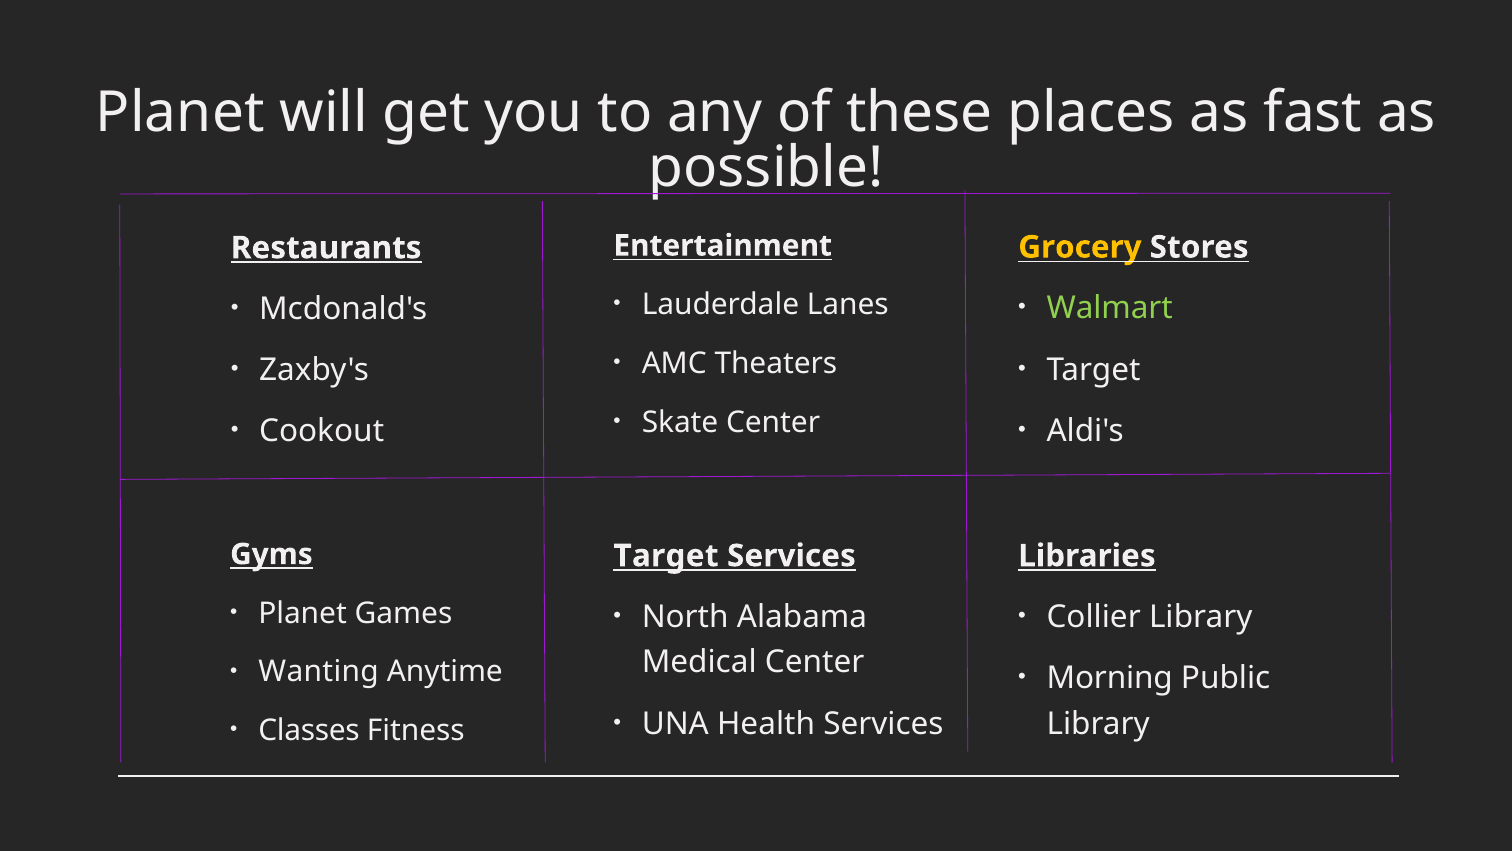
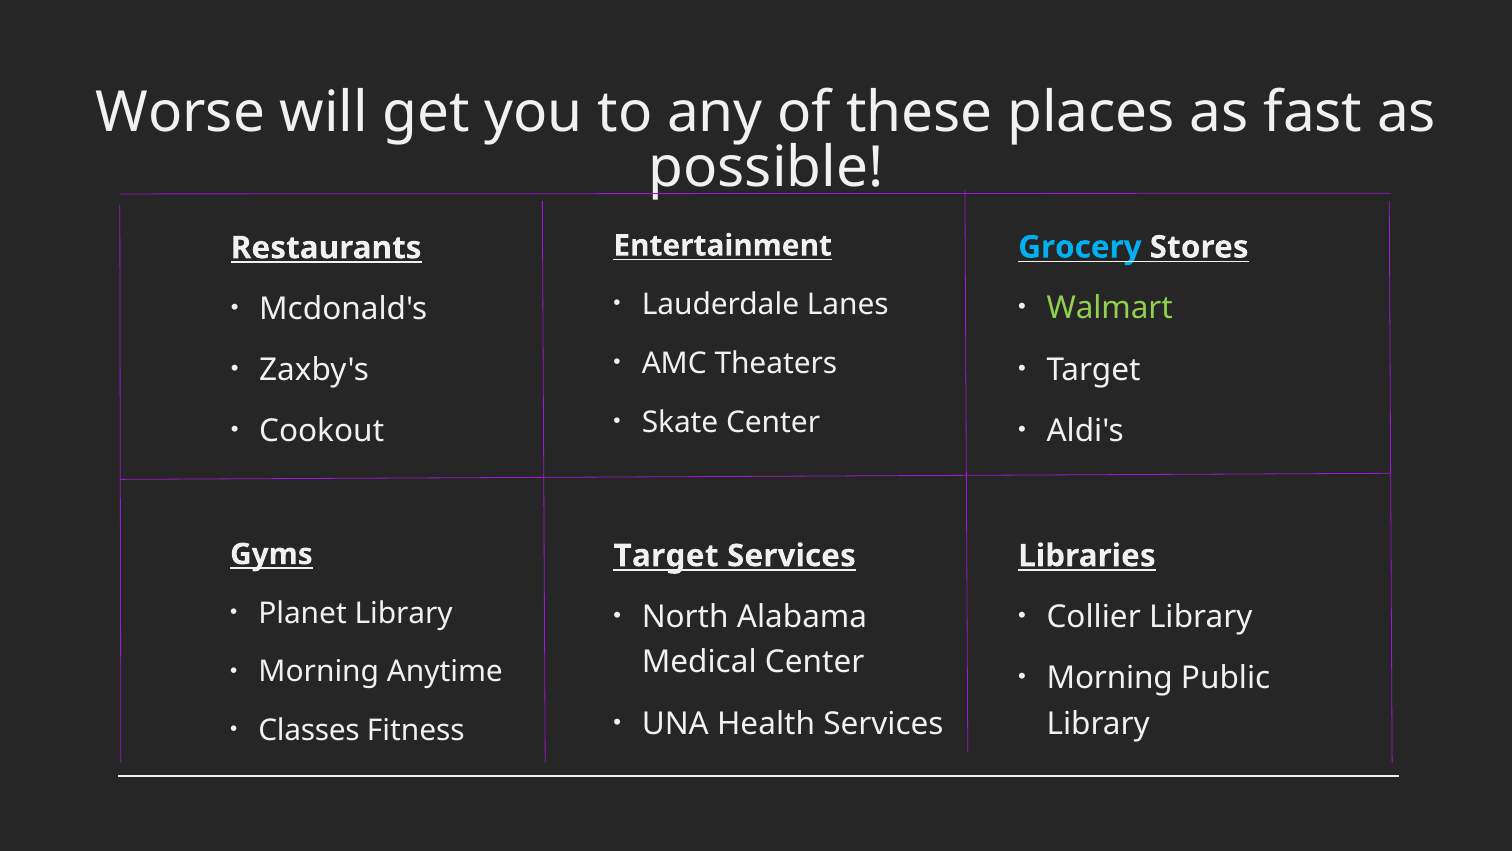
Planet: Planet -> Worse (180, 113)
Grocery colour: yellow -> light blue (1080, 247)
Planet Games: Games -> Library (404, 613)
Wanting: Wanting -> Morning (319, 672)
